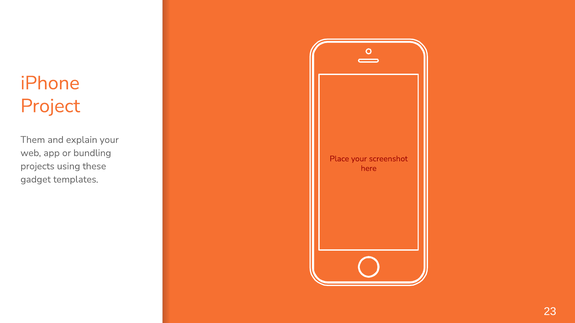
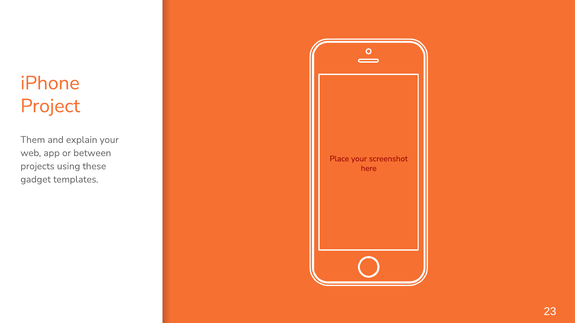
bundling: bundling -> between (92, 153)
